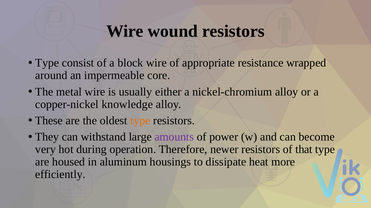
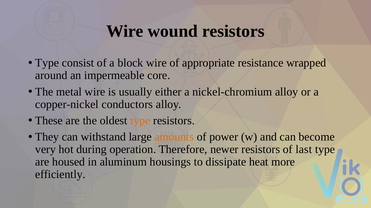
knowledge: knowledge -> conductors (127, 105)
amounts colour: purple -> orange (174, 137)
that: that -> last (304, 150)
